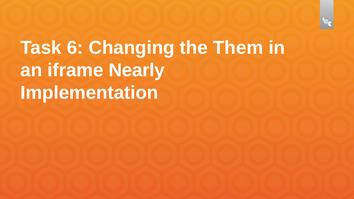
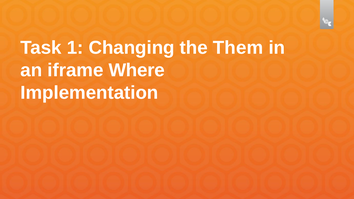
6: 6 -> 1 (75, 48)
Nearly: Nearly -> Where (137, 70)
